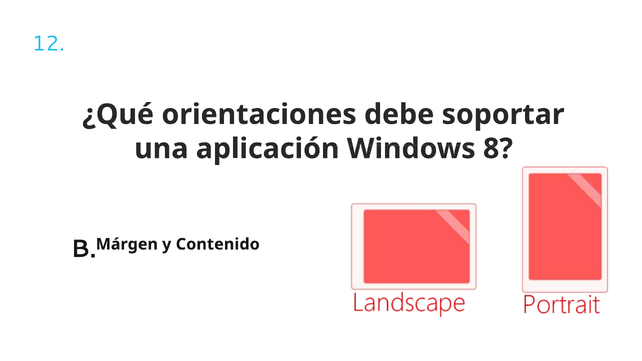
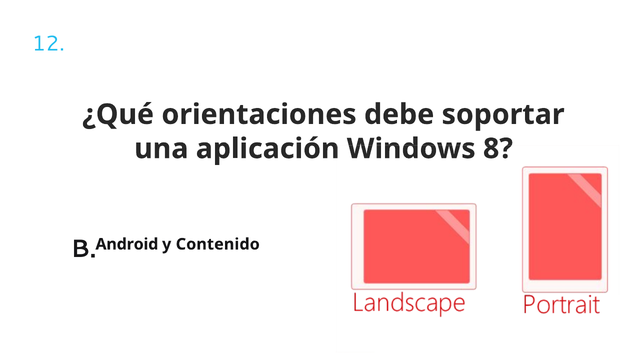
Márgen: Márgen -> Android (127, 244)
